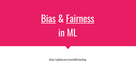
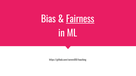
Bias underline: present -> none (48, 19)
